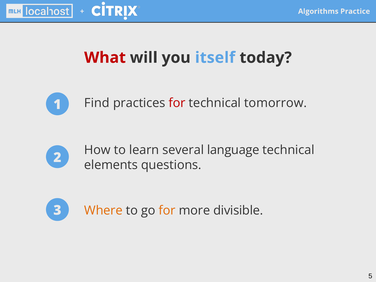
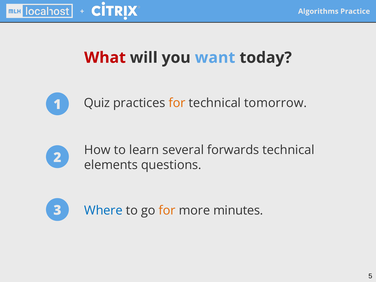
itself: itself -> want (215, 58)
Find: Find -> Quiz (97, 103)
for colour: red -> orange (177, 103)
language: language -> forwards (233, 150)
Where colour: orange -> blue (103, 210)
divisible: divisible -> minutes (238, 210)
